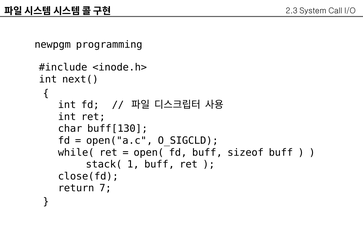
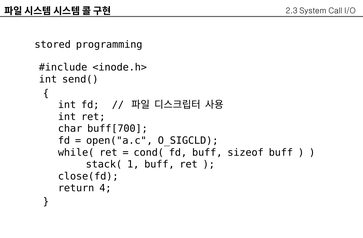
newpgm: newpgm -> stored (53, 45)
next(: next( -> send( (80, 79)
buff[130: buff[130 -> buff[700 (117, 129)
open(: open( -> cond( (149, 153)
7: 7 -> 4 (105, 189)
